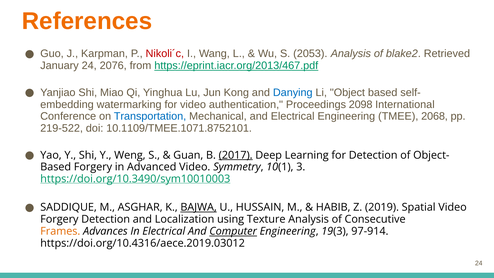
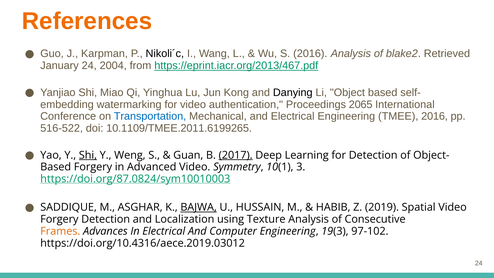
Nikoli´c colour: red -> black (165, 54)
S 2053: 2053 -> 2016 (310, 54)
2076: 2076 -> 2004 (113, 66)
Danying colour: blue -> black (293, 92)
2098: 2098 -> 2065 (361, 104)
TMEE 2068: 2068 -> 2016 (435, 116)
219-522: 219-522 -> 516-522 (62, 128)
10.1109/TMEE.1071.8752101: 10.1109/TMEE.1071.8752101 -> 10.1109/TMEE.2011.6199265 (179, 128)
Shi underline: none -> present (88, 155)
https://doi.org/10.3490/sym10010003: https://doi.org/10.3490/sym10010003 -> https://doi.org/87.0824/sym10010003 (135, 179)
Computer underline: present -> none (233, 231)
97-914: 97-914 -> 97-102 (370, 231)
